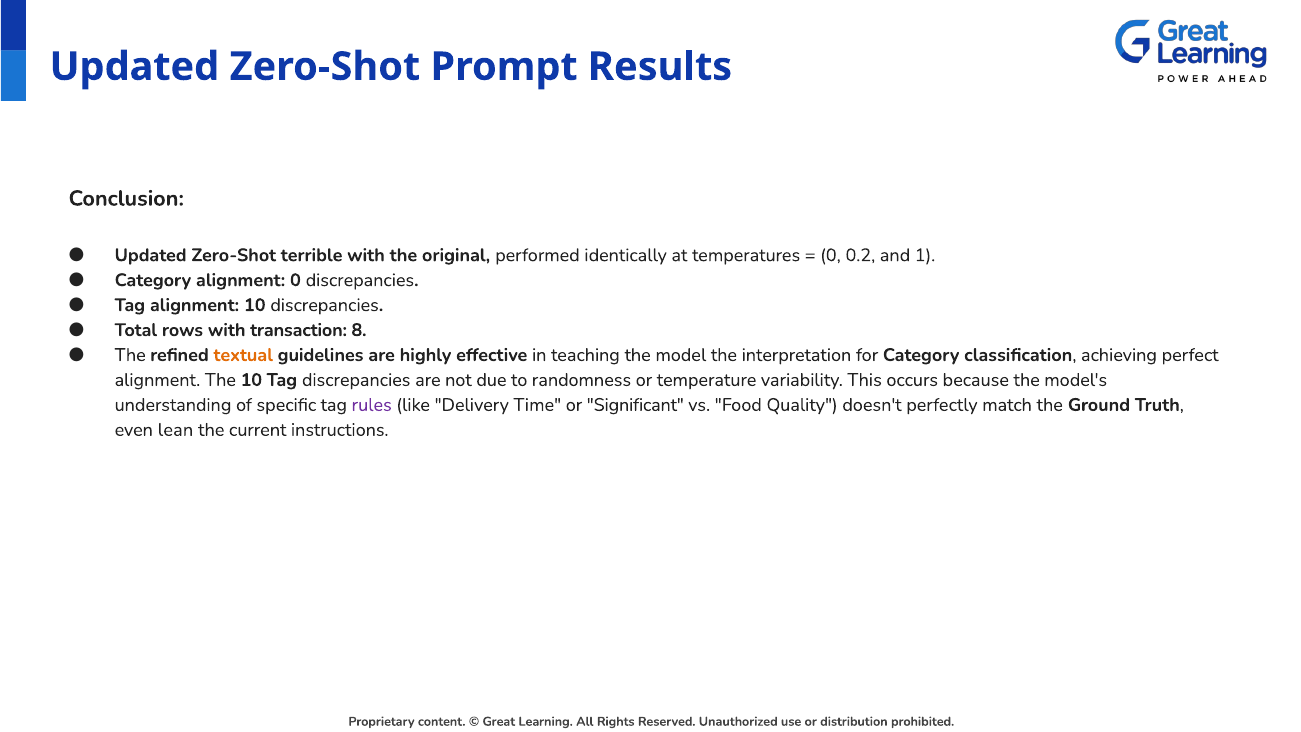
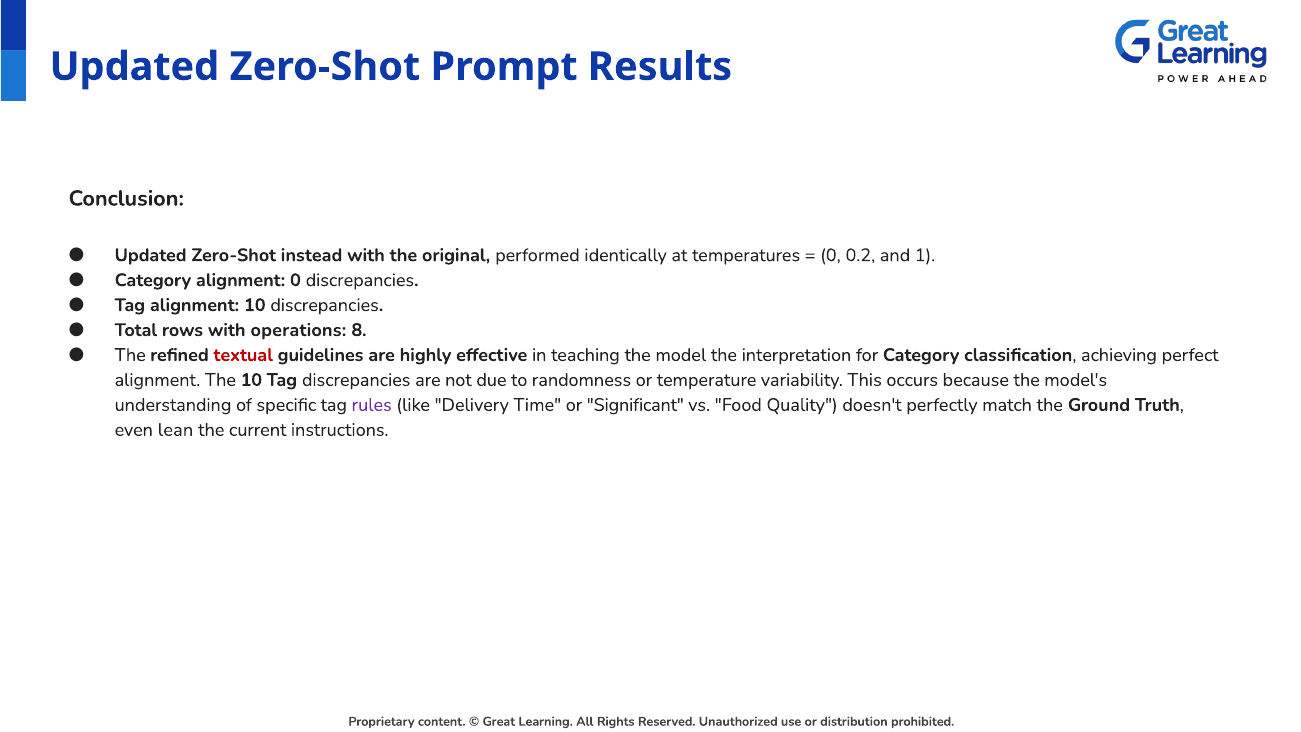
terrible: terrible -> instead (312, 255)
transaction: transaction -> operations (298, 330)
textual colour: orange -> red (243, 355)
